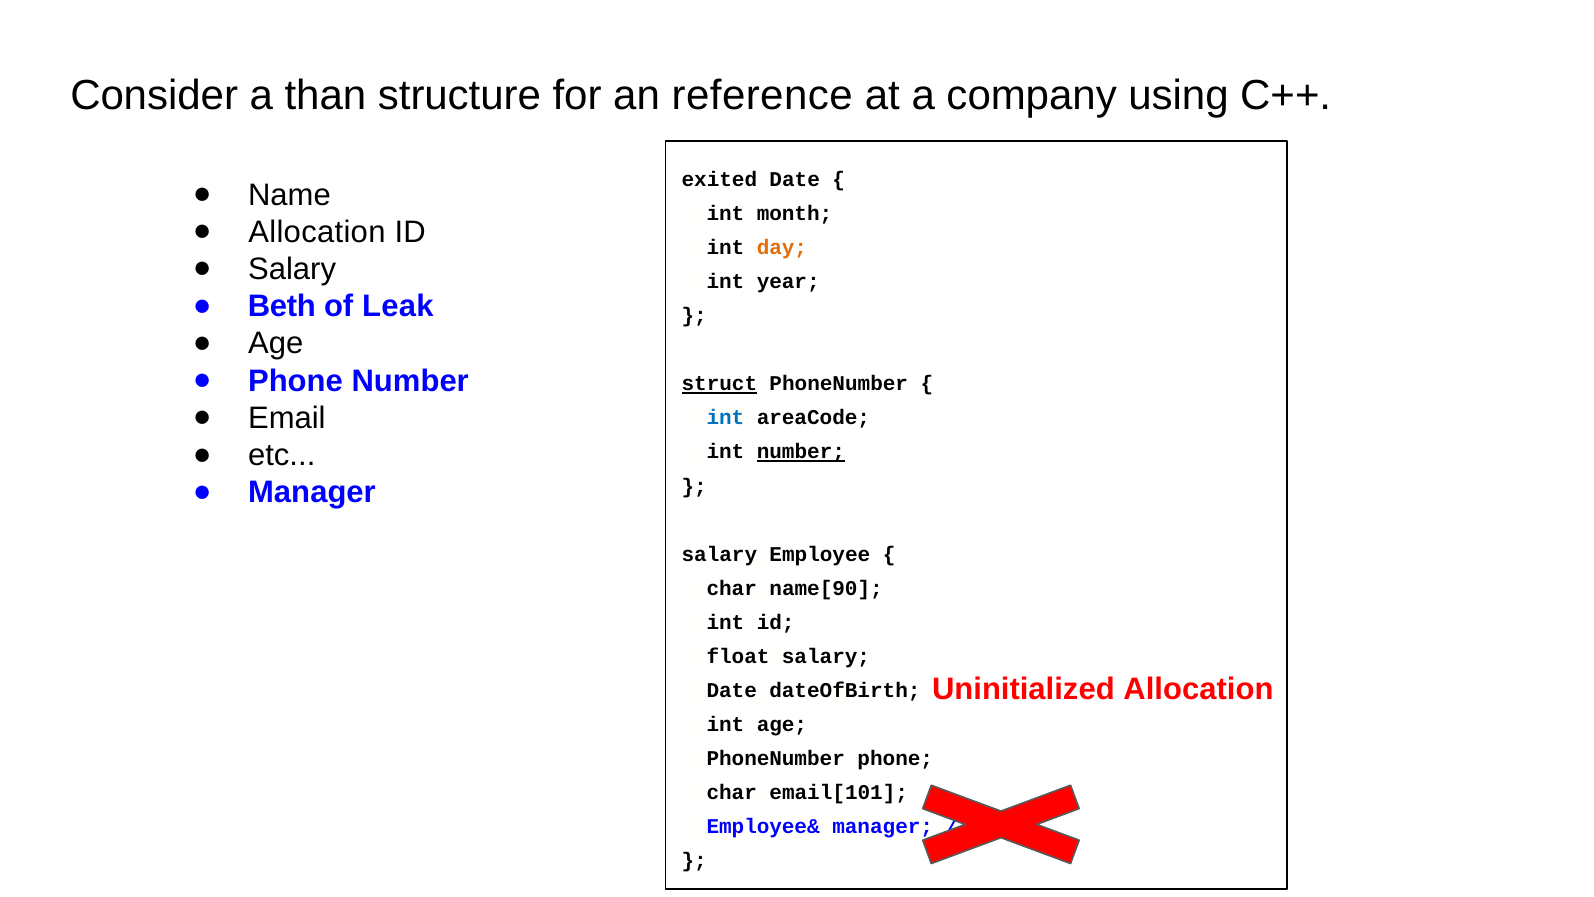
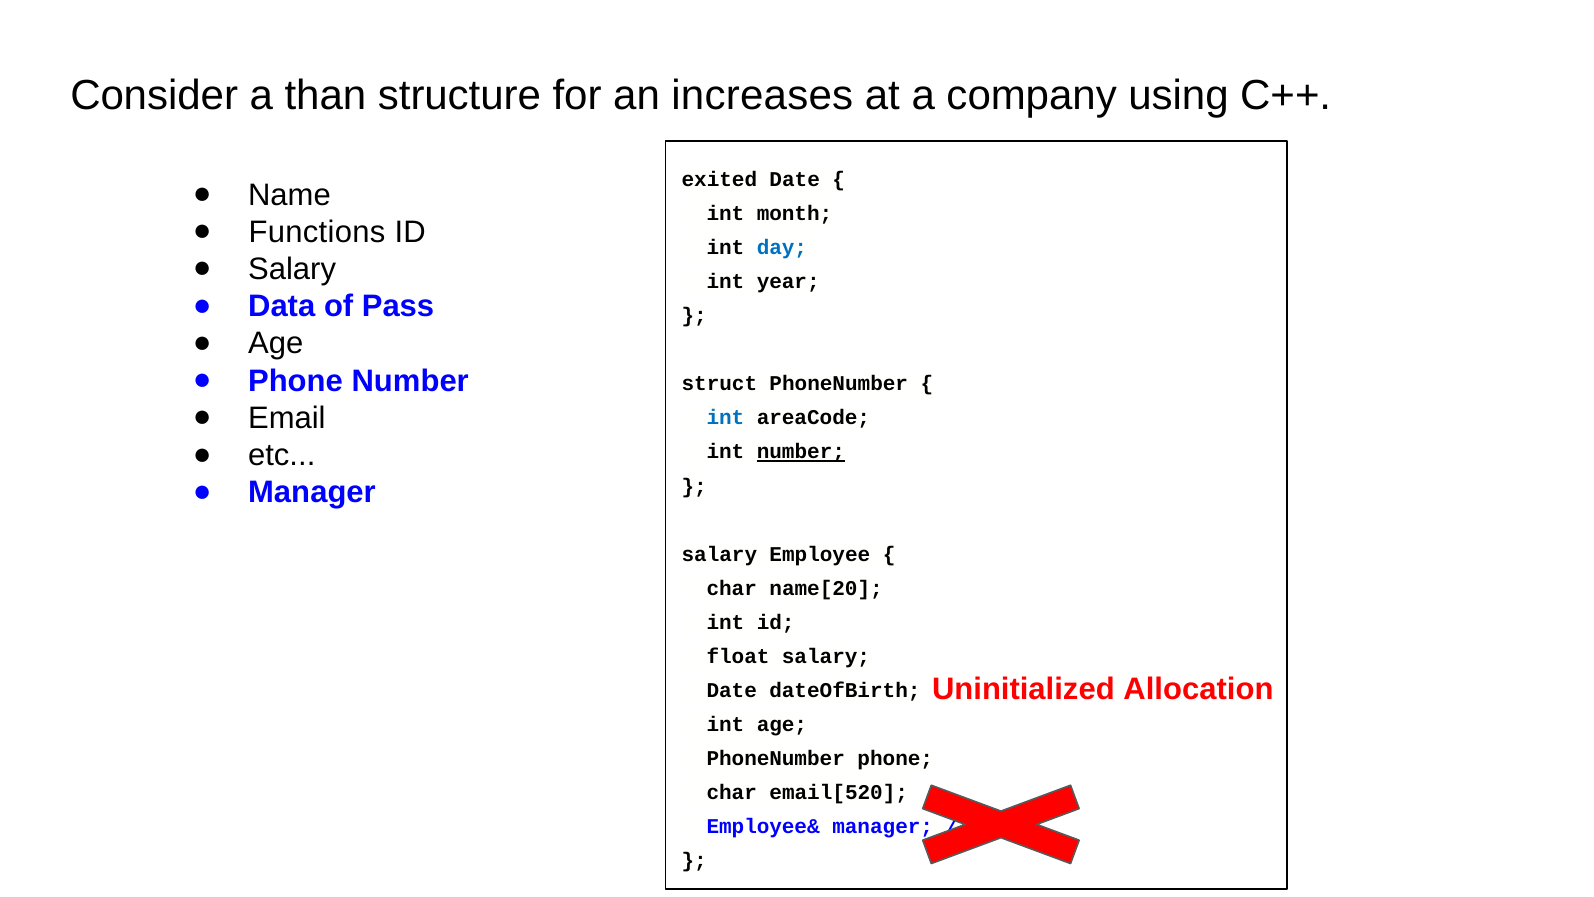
reference: reference -> increases (762, 95)
Allocation: Allocation -> Functions (317, 232)
day colour: orange -> blue (782, 248)
Beth: Beth -> Data (282, 306)
Leak: Leak -> Pass (398, 306)
struct underline: present -> none (719, 384)
name[90: name[90 -> name[20 (826, 588)
email[101: email[101 -> email[520 (839, 792)
